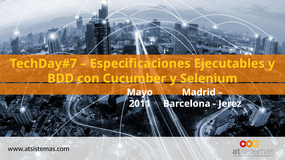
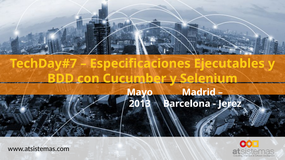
2011: 2011 -> 2013 (140, 104)
